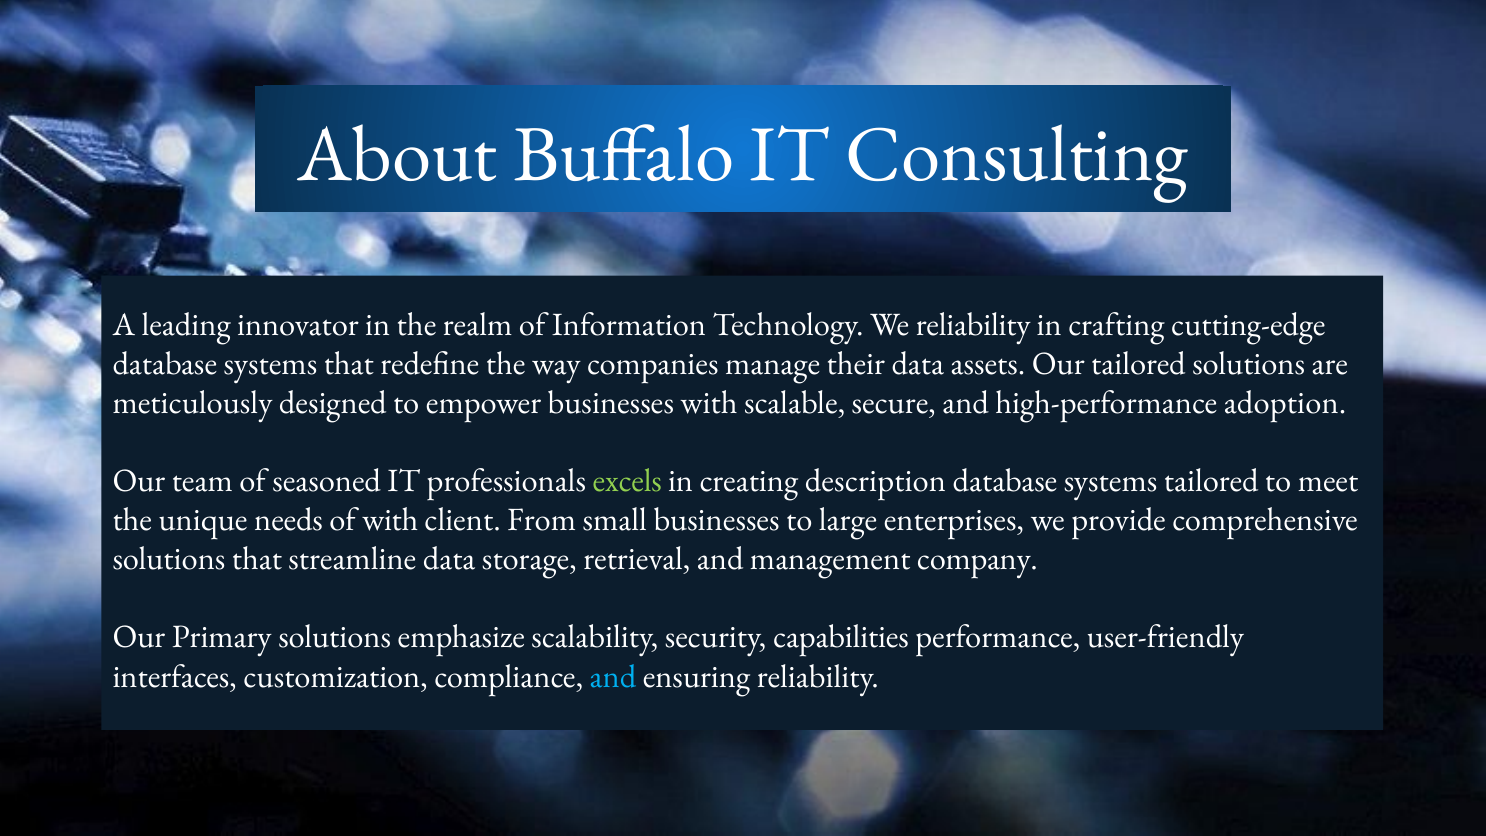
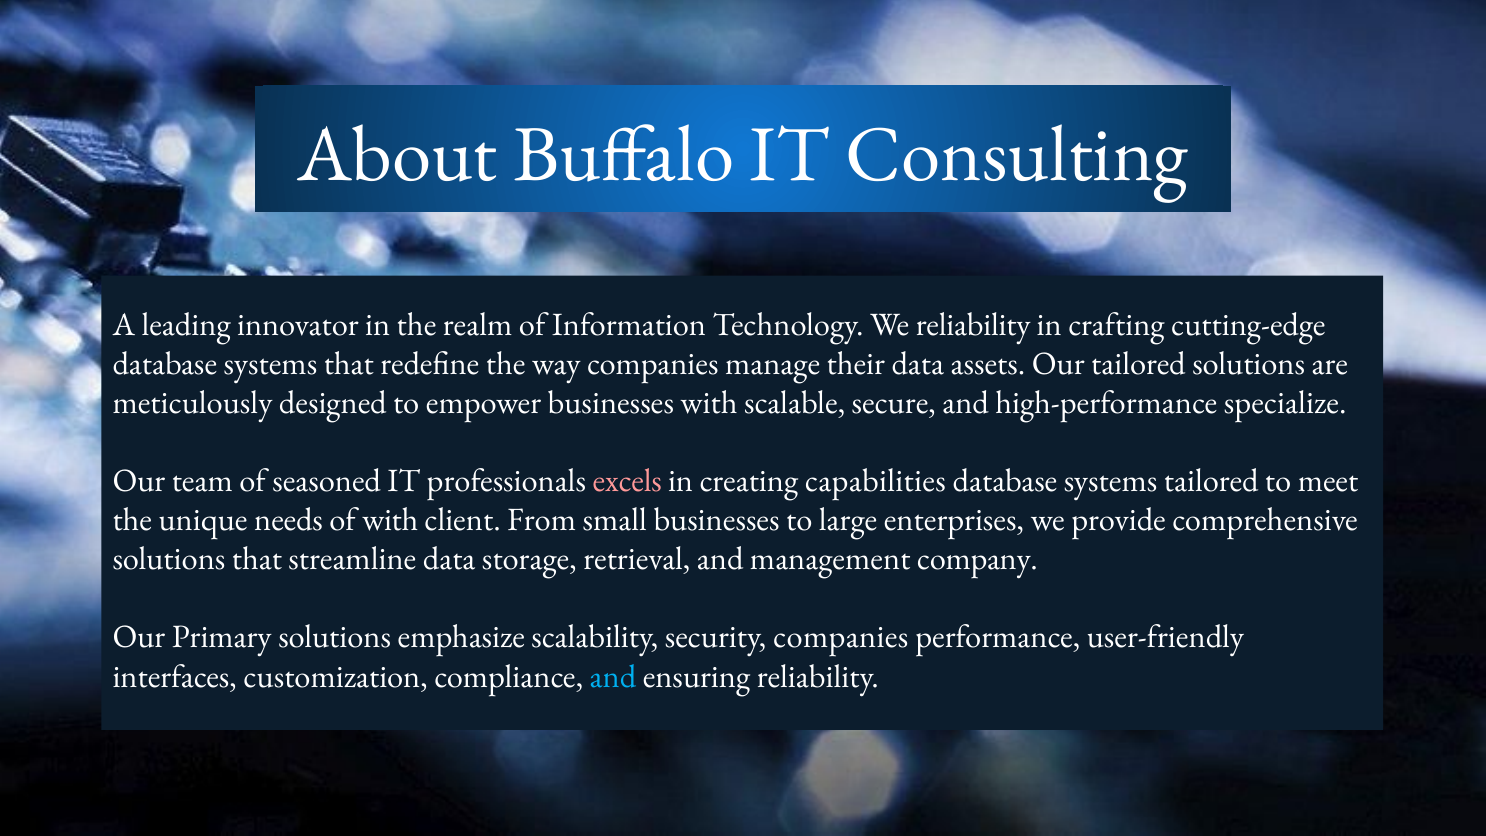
adoption: adoption -> specialize (1285, 403)
excels colour: light green -> pink (627, 481)
description: description -> capabilities (875, 481)
security capabilities: capabilities -> companies (841, 637)
